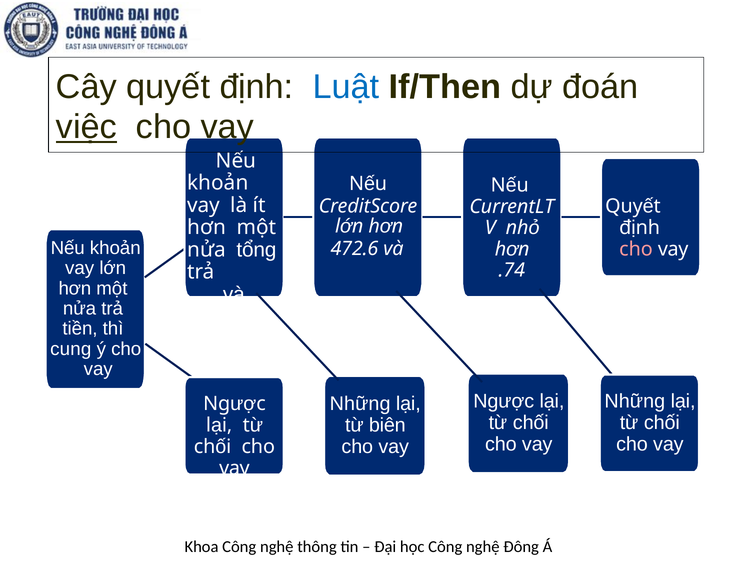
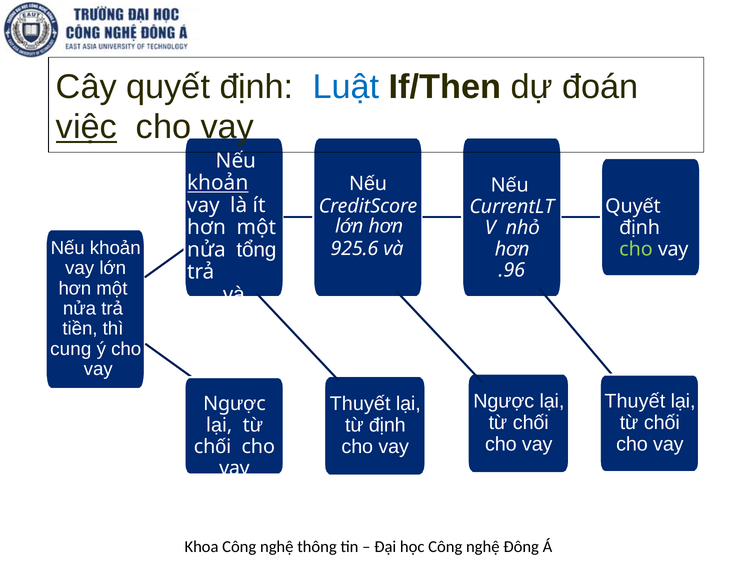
khoản underline: none -> present (218, 183)
472.6: 472.6 -> 925.6 (354, 249)
cho colour: pink -> light green (636, 249)
.74: .74 -> .96 (512, 270)
Những: Những -> Thuyết (635, 401)
Những: Những -> Thuyết (360, 404)
từ biên: biên -> định (387, 425)
